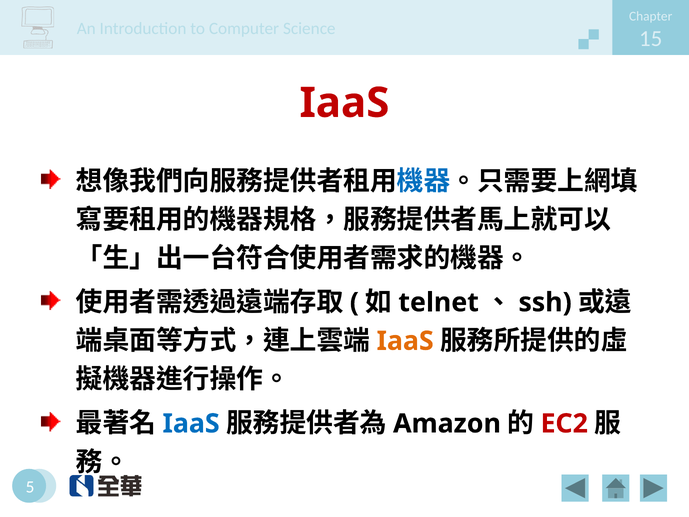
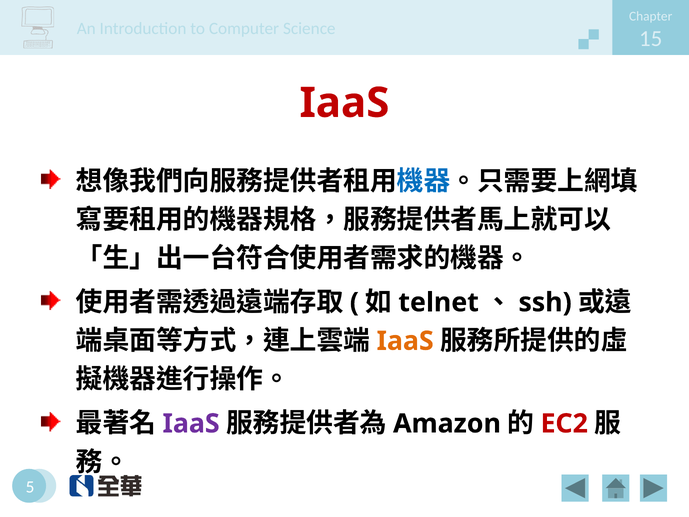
IaaS colour: blue -> purple (191, 423)
